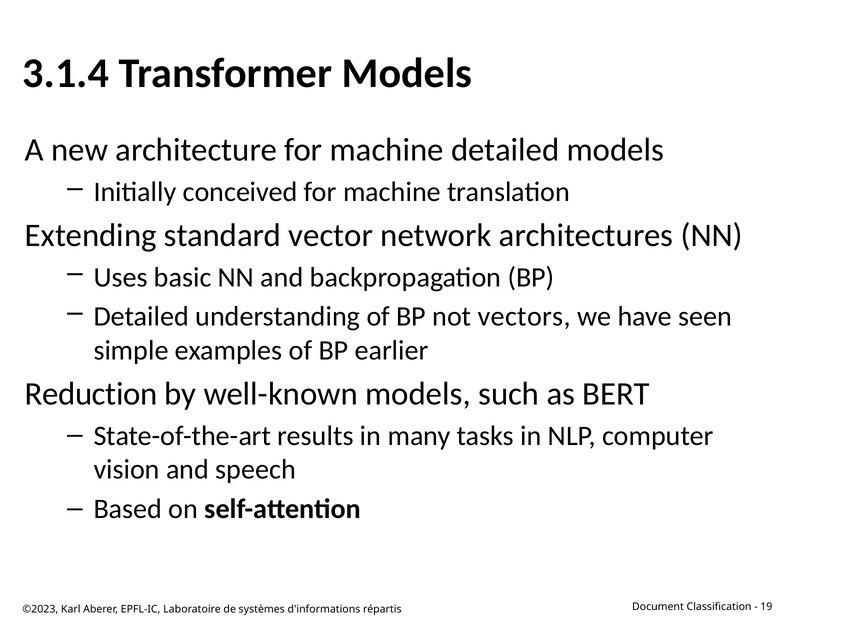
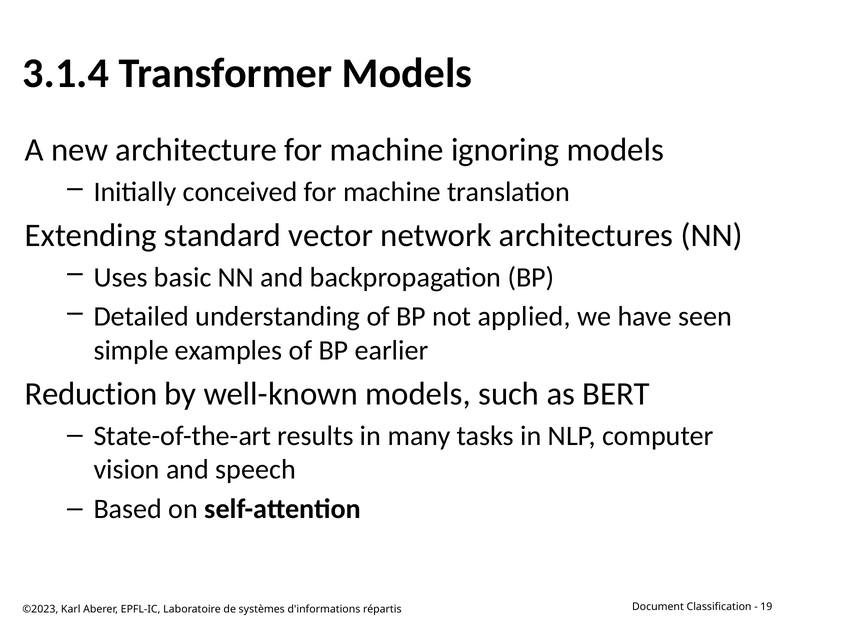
machine detailed: detailed -> ignoring (505, 150)
vectors: vectors -> applied (524, 317)
